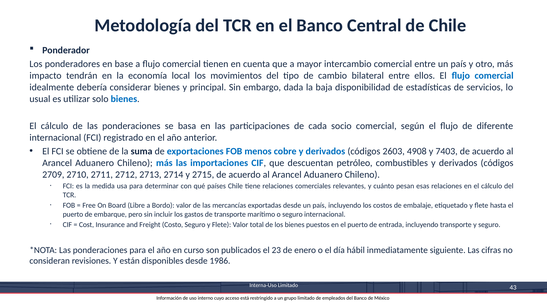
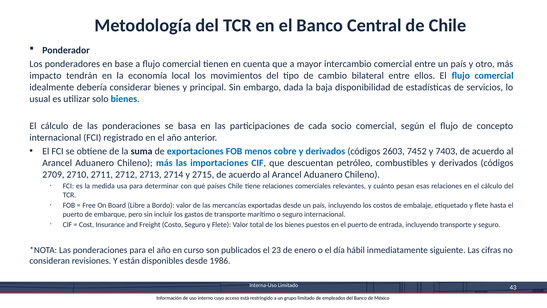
diferente: diferente -> concepto (495, 126)
4908: 4908 -> 7452 (417, 151)
